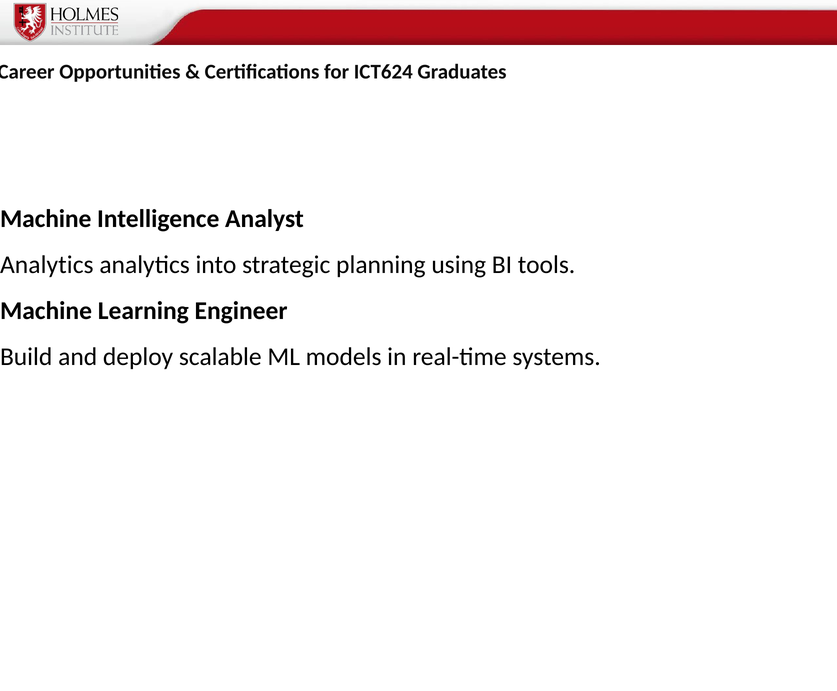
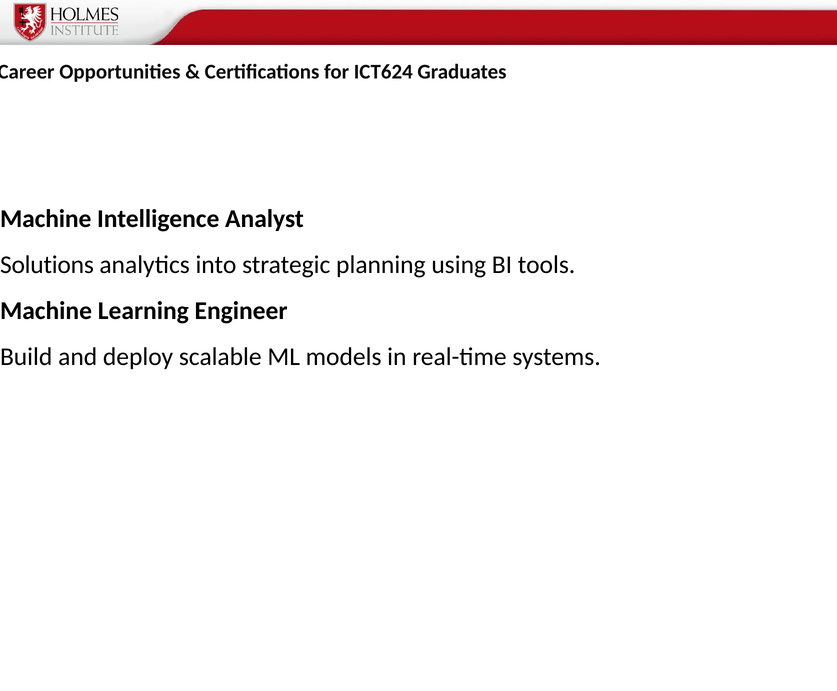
Analytics: Analytics -> Solutions (47, 265)
